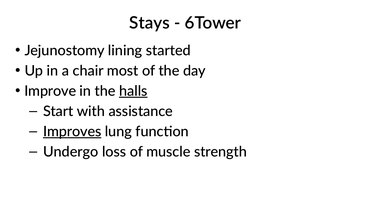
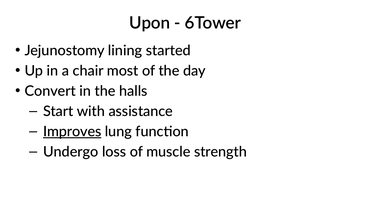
Stays: Stays -> Upon (150, 23)
Improve: Improve -> Convert (50, 91)
halls underline: present -> none (133, 91)
